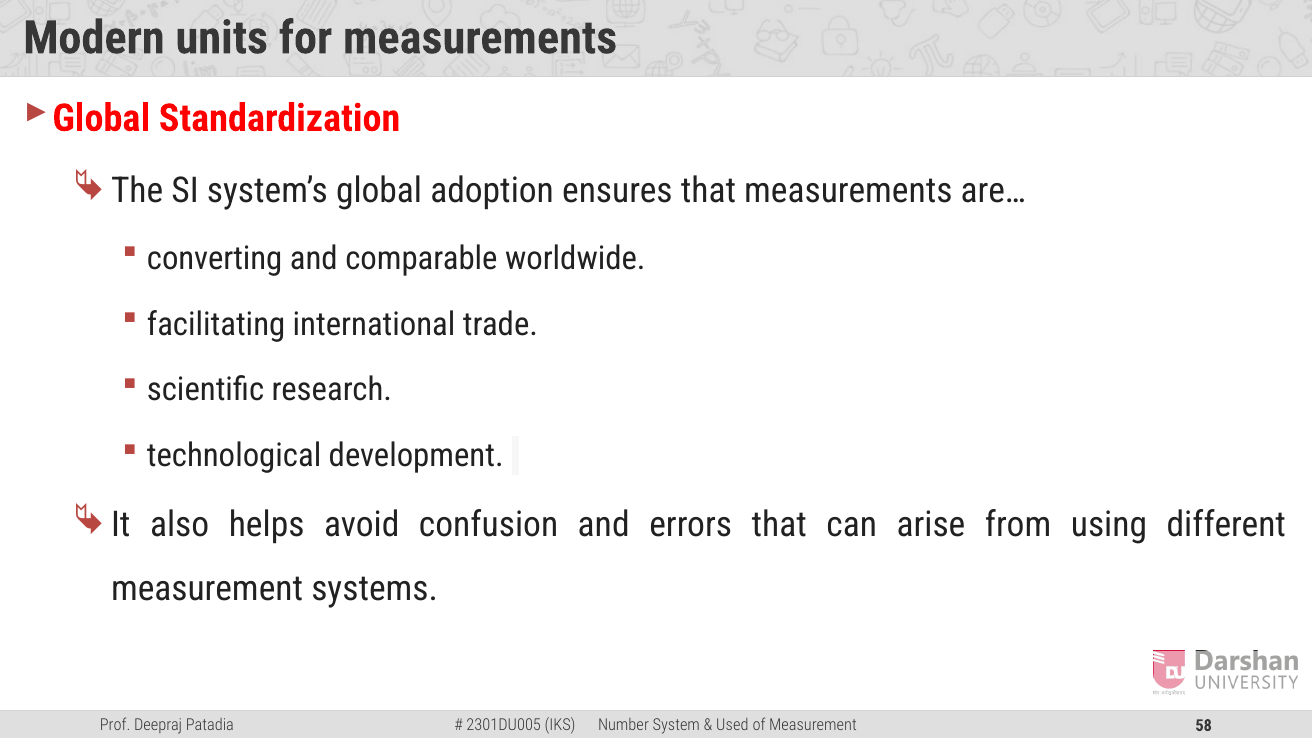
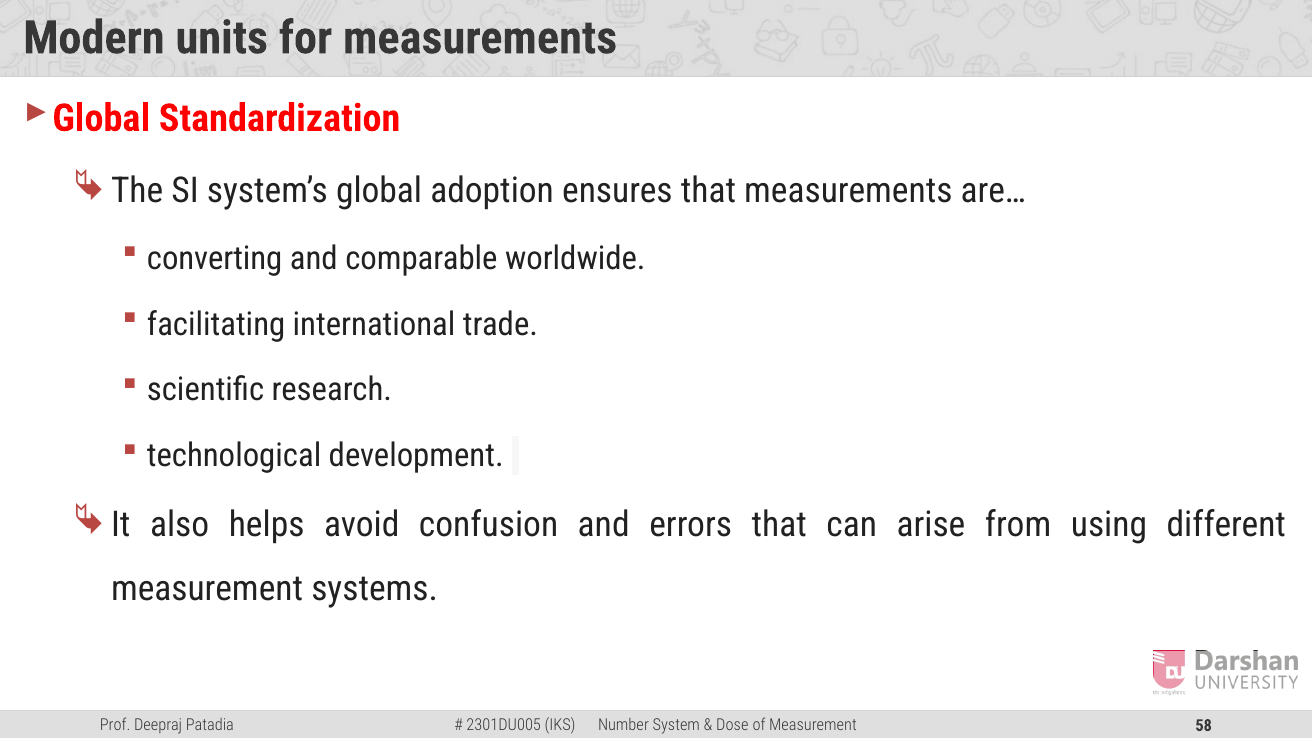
Used: Used -> Dose (732, 725)
